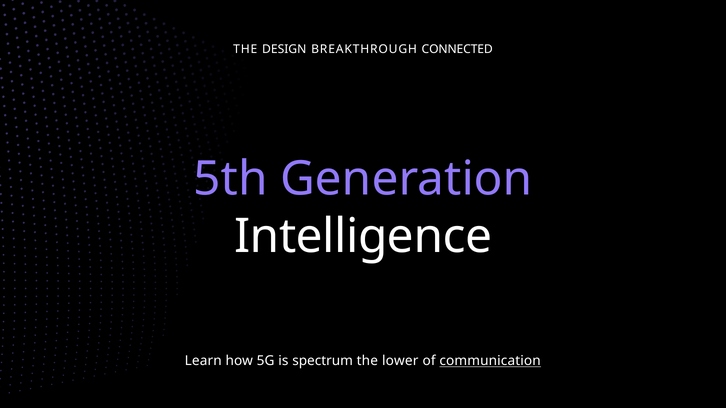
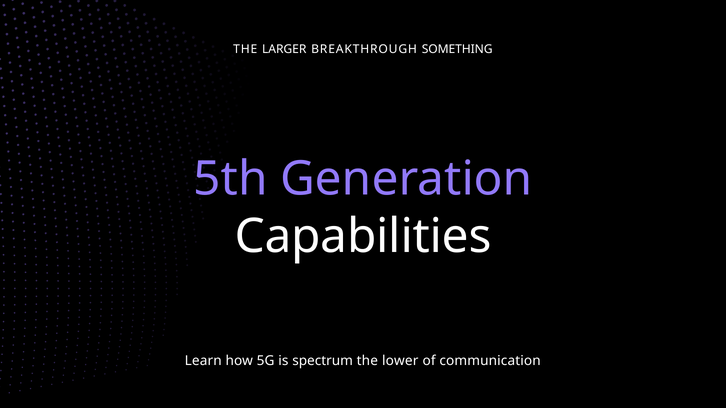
DESIGN: DESIGN -> LARGER (284, 49)
CONNECTED: CONNECTED -> SOMETHING (457, 49)
Intelligence: Intelligence -> Capabilities (363, 237)
communication underline: present -> none (490, 361)
